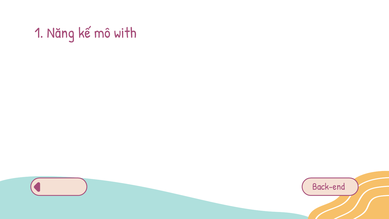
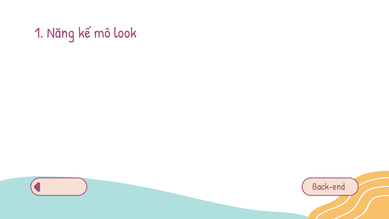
with: with -> look (125, 33)
